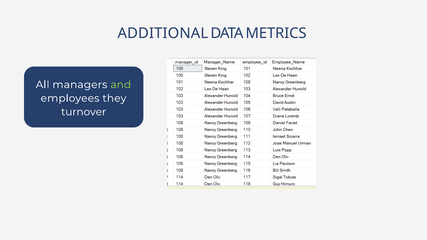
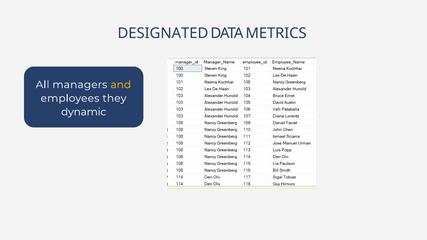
ADDITIONAL: ADDITIONAL -> DESIGNATED (163, 33)
and colour: light green -> yellow (121, 85)
turnover: turnover -> dynamic (84, 112)
